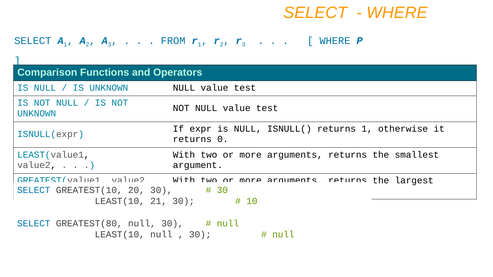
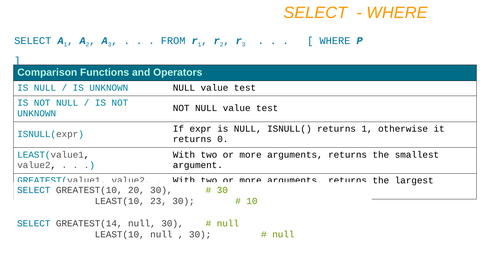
21: 21 -> 23 (159, 201)
GREATEST(80: GREATEST(80 -> GREATEST(14 (89, 224)
